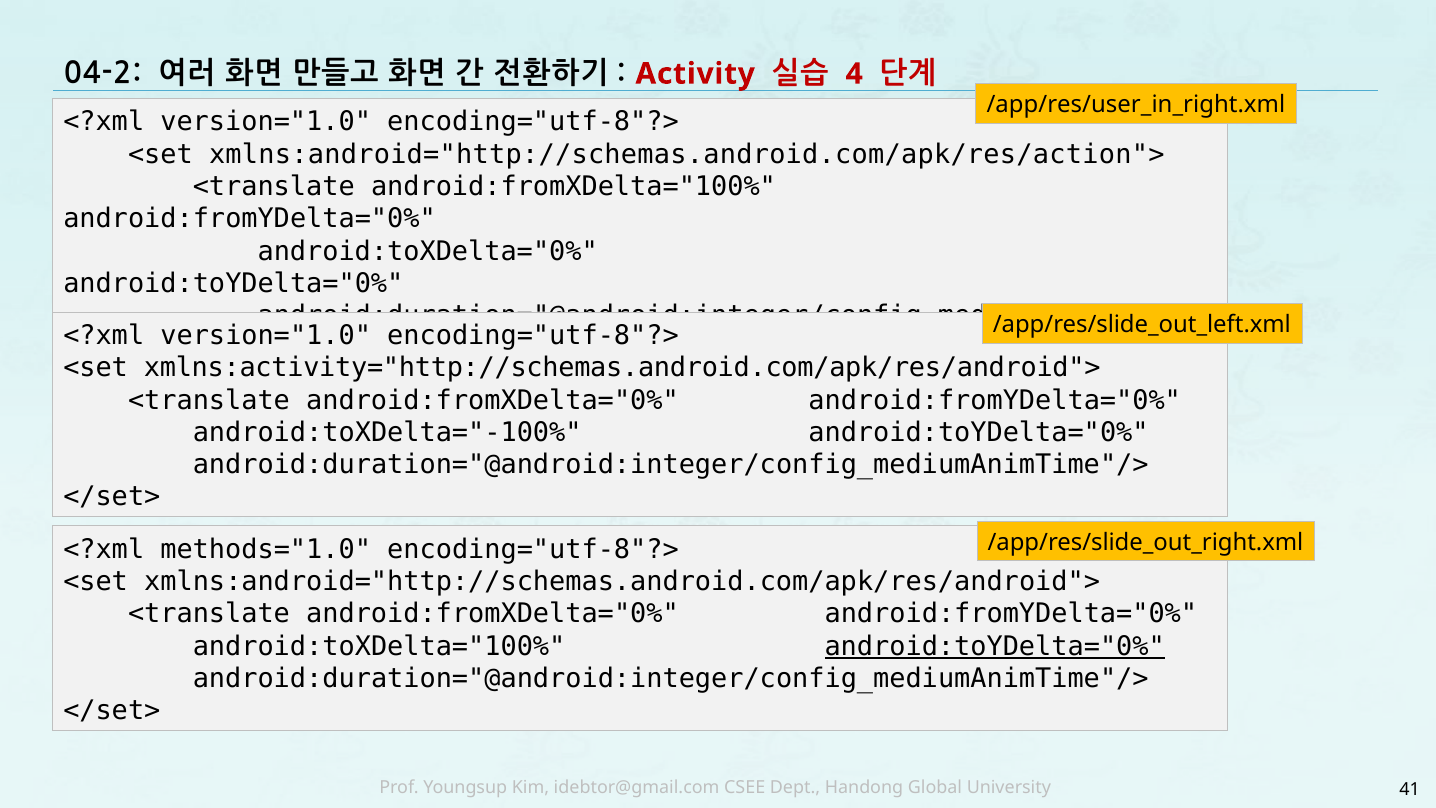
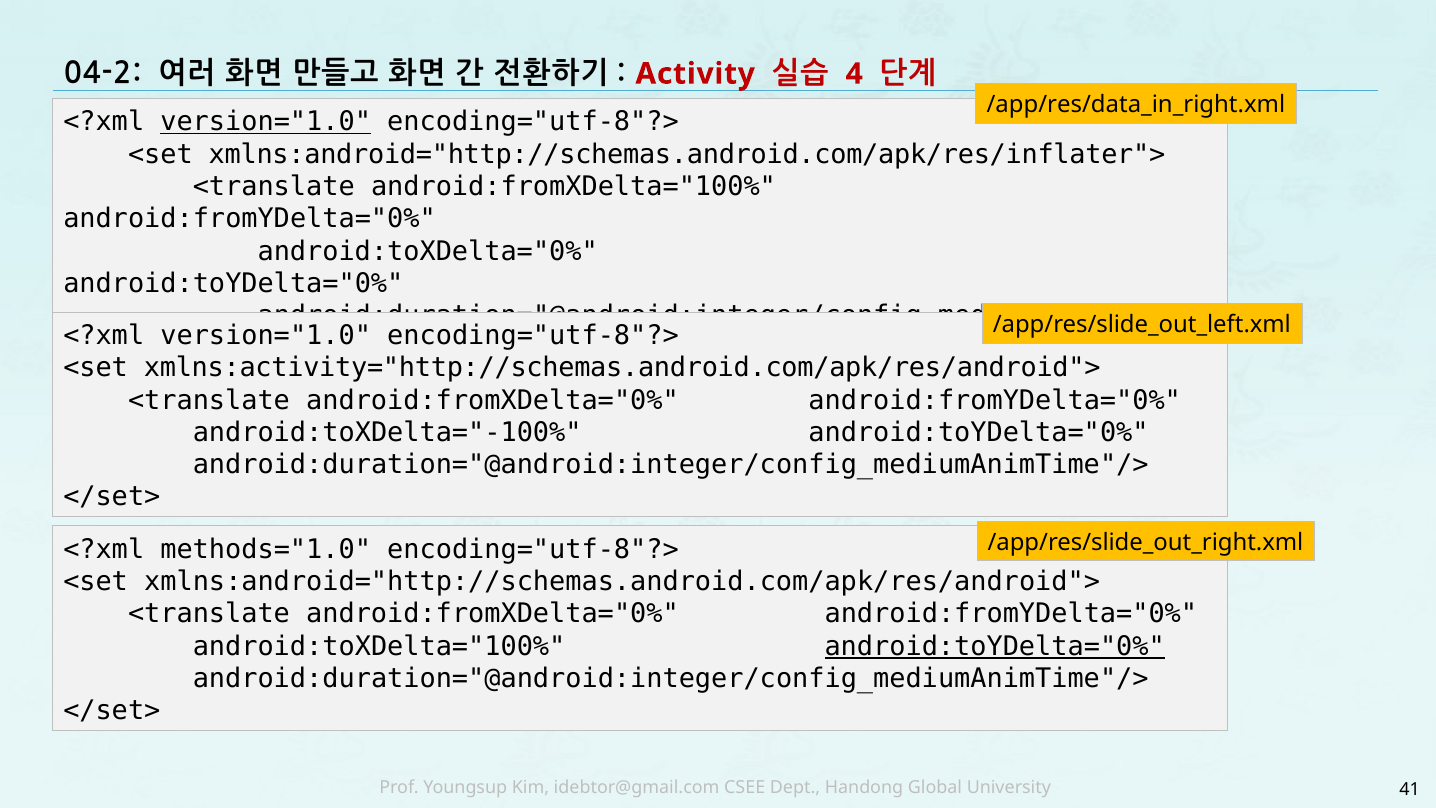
/app/res/user_in_right.xml: /app/res/user_in_right.xml -> /app/res/data_in_right.xml (1136, 105)
version="1.0 underline: none -> present (266, 122)
xmlns:android="http://schemas.android.com/apk/res/action">: xmlns:android="http://schemas.android.com/apk/res/action"> -> xmlns:android="http://schemas.android.com/apk/res/inflater"> (687, 154)
